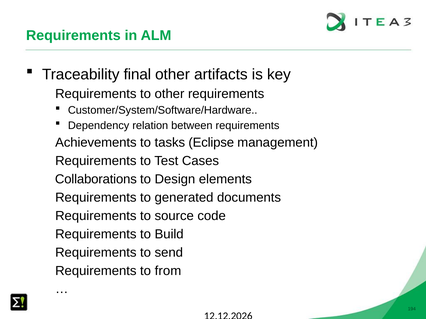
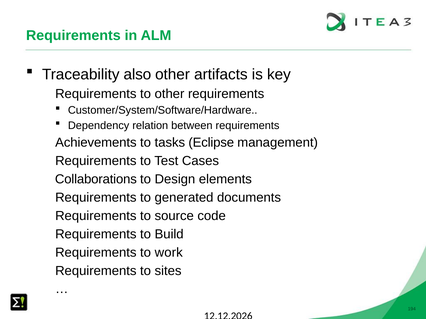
final: final -> also (137, 74)
send: send -> work (169, 253)
from: from -> sites (168, 271)
